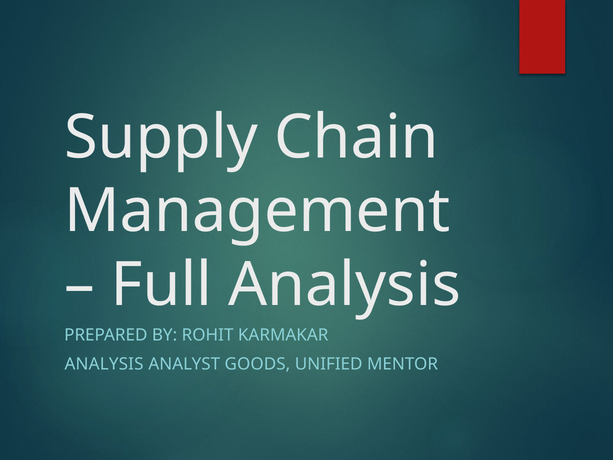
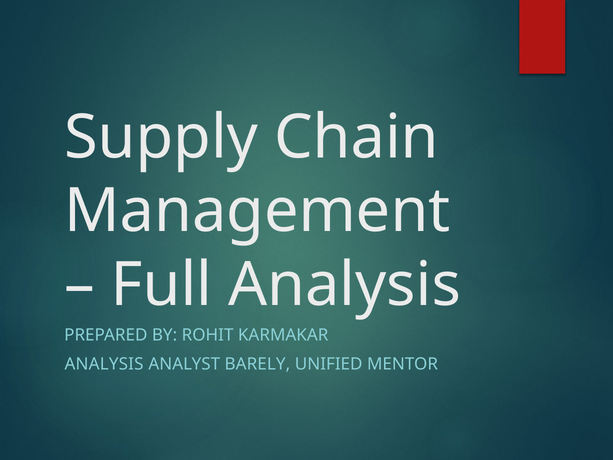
GOODS: GOODS -> BARELY (257, 364)
